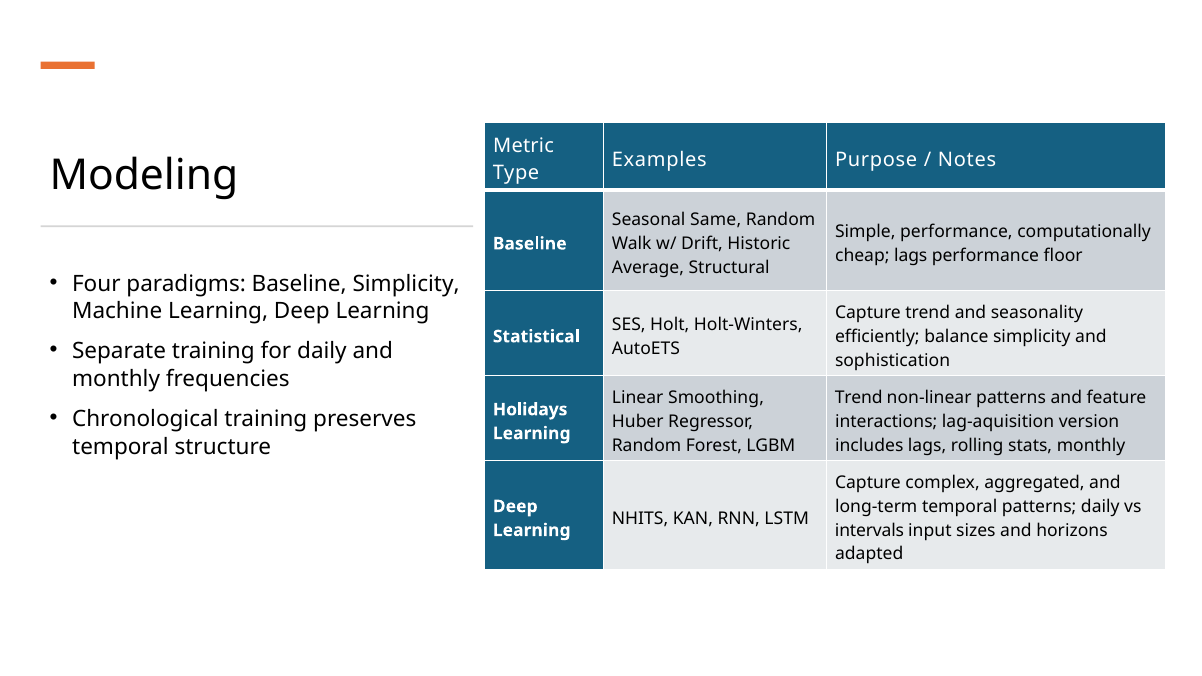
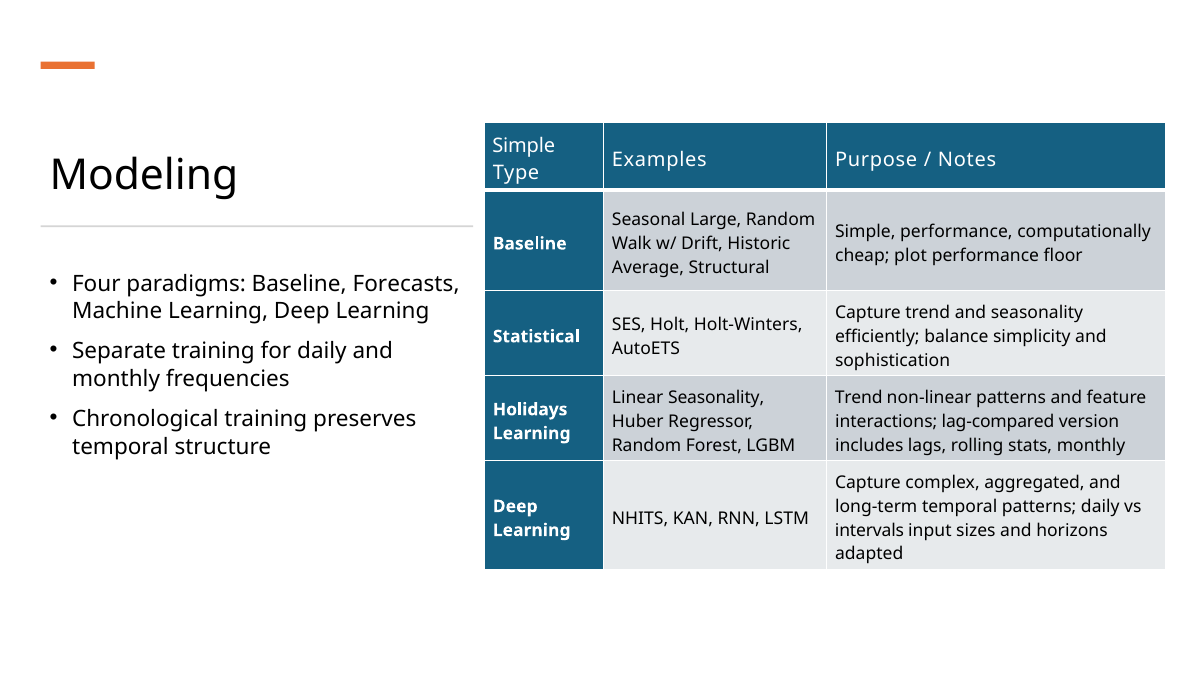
Metric: Metric -> Simple (524, 146)
Same: Same -> Large (716, 220)
cheap lags: lags -> plot (911, 256)
Baseline Simplicity: Simplicity -> Forecasts (406, 284)
Linear Smoothing: Smoothing -> Seasonality (716, 398)
lag-aquisition: lag-aquisition -> lag-compared (998, 422)
